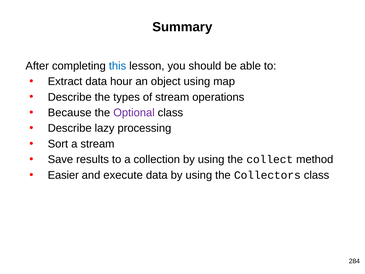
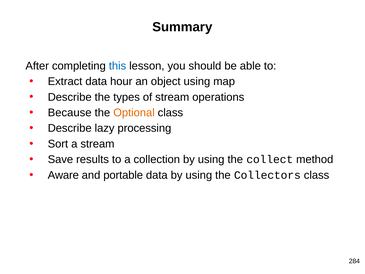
Optional colour: purple -> orange (134, 113)
Easier: Easier -> Aware (63, 175)
execute: execute -> portable (123, 175)
